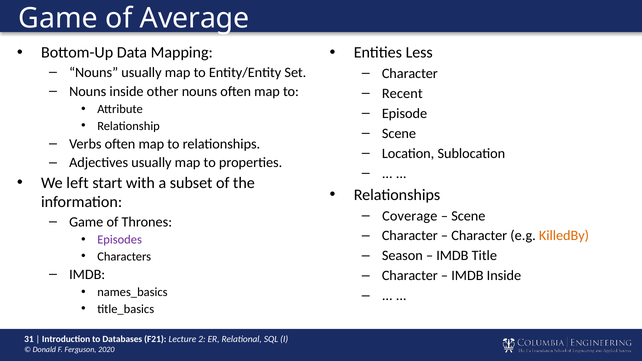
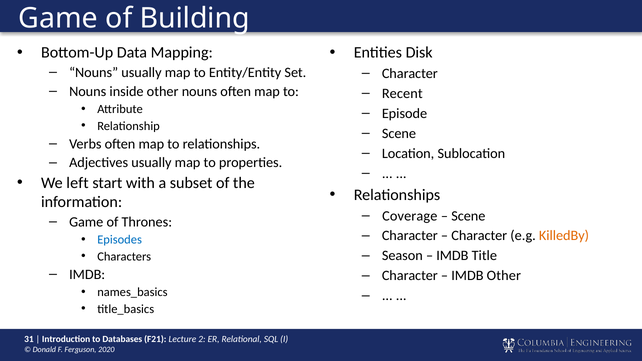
Average: Average -> Building (195, 18)
Less: Less -> Disk (419, 53)
Episodes colour: purple -> blue (120, 240)
IMDB Inside: Inside -> Other (504, 276)
